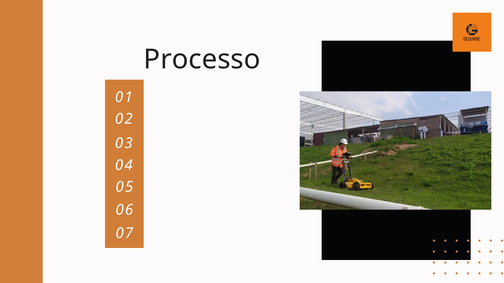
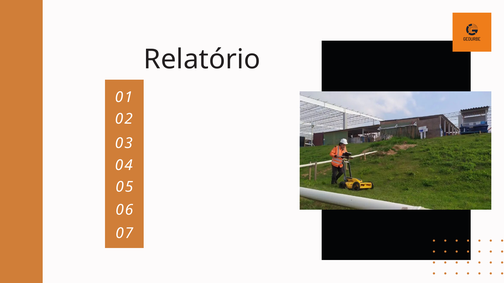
Processo: Processo -> Relatório (202, 60)
